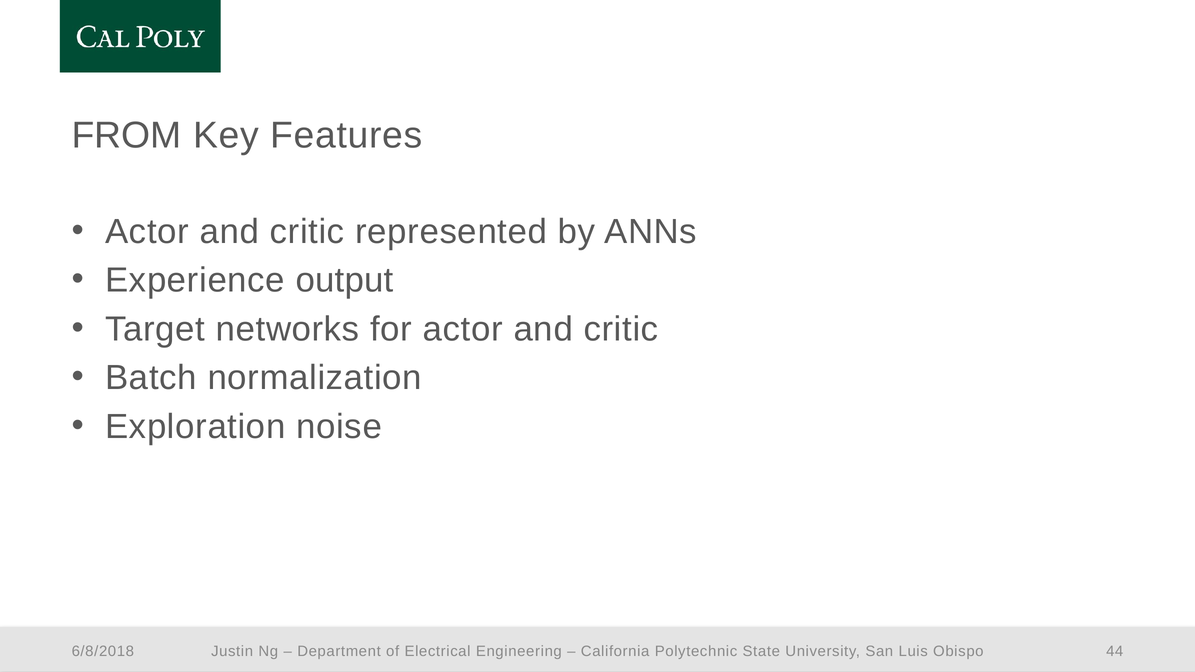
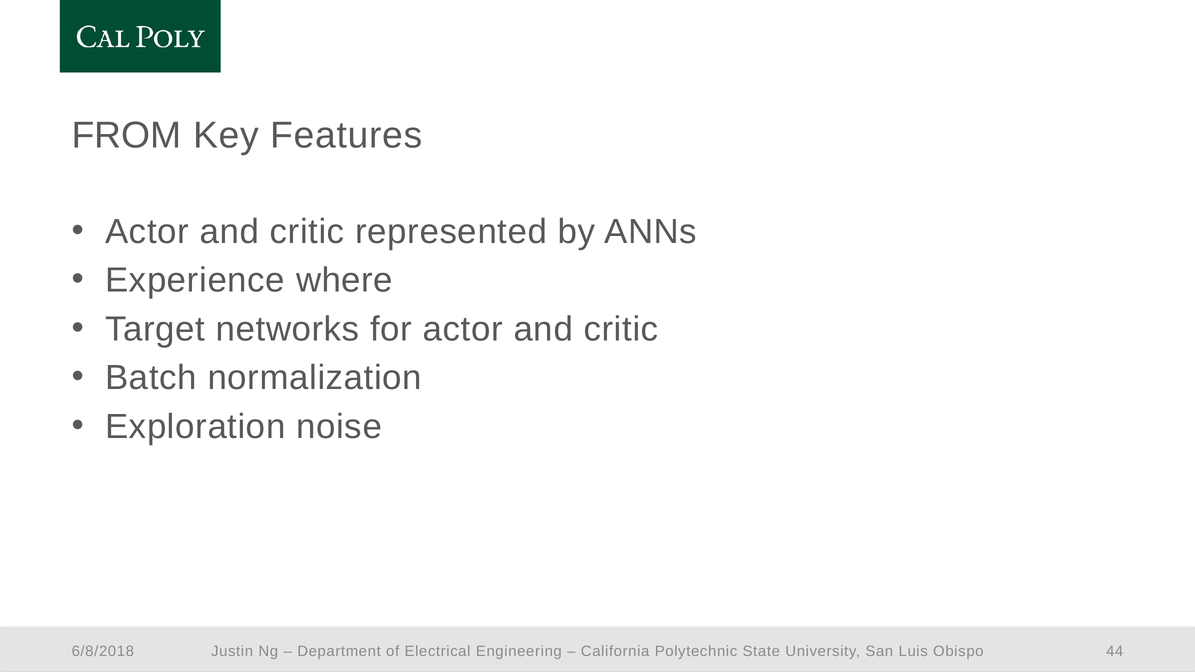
output: output -> where (344, 280)
